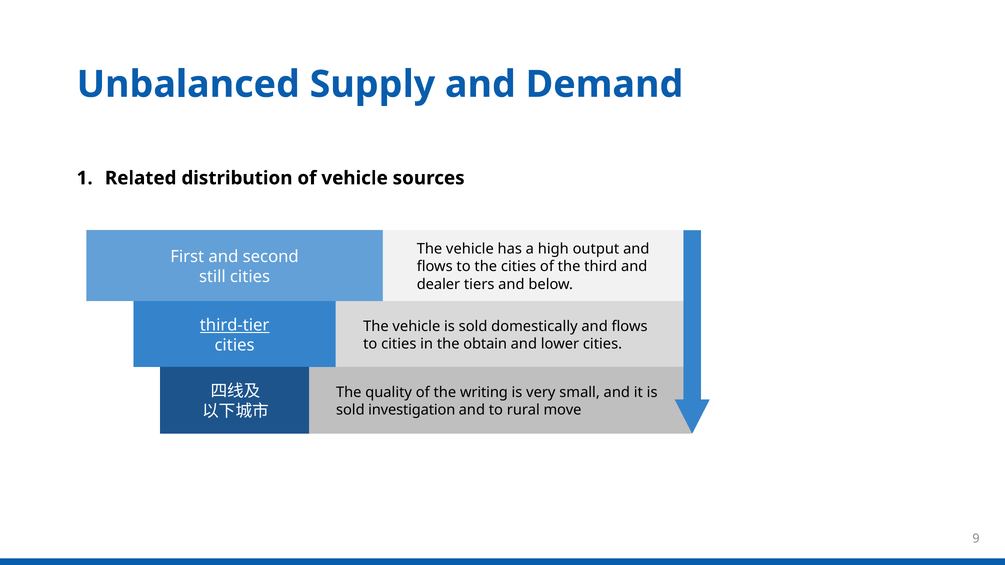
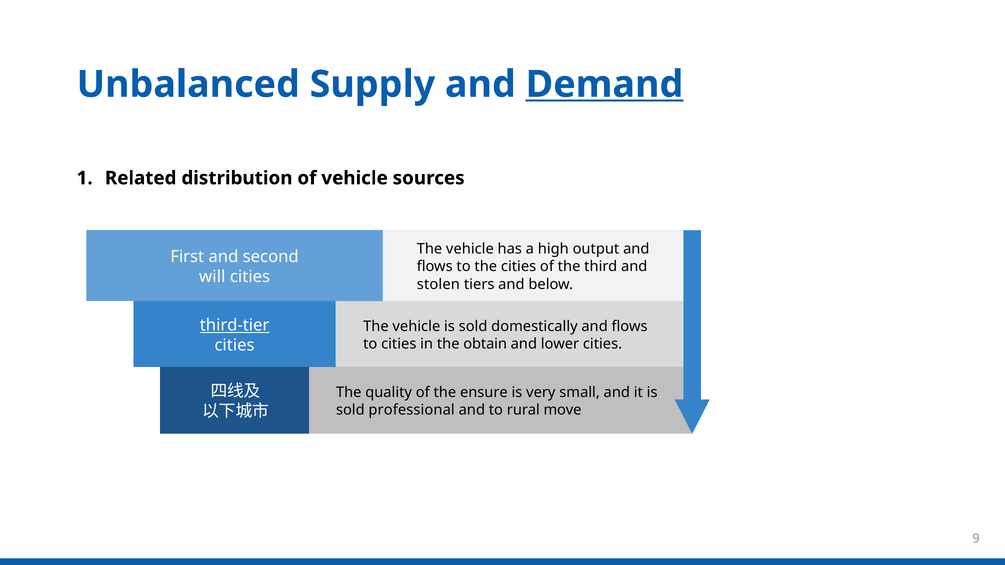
Demand underline: none -> present (604, 84)
still: still -> will (212, 277)
dealer: dealer -> stolen (438, 284)
writing: writing -> ensure (484, 393)
investigation: investigation -> professional (412, 410)
